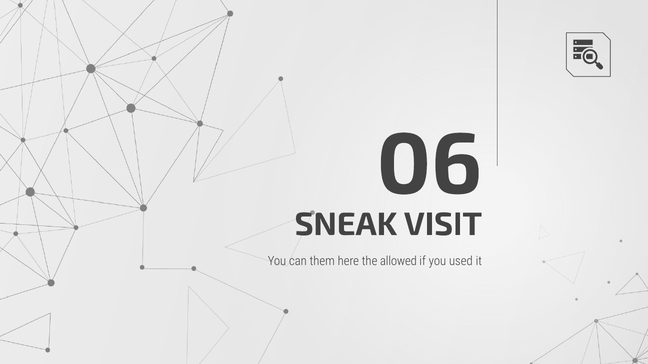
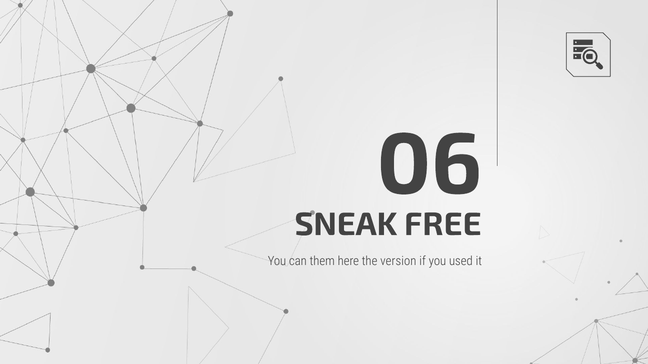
VISIT: VISIT -> FREE (443, 225)
allowed: allowed -> version (398, 261)
